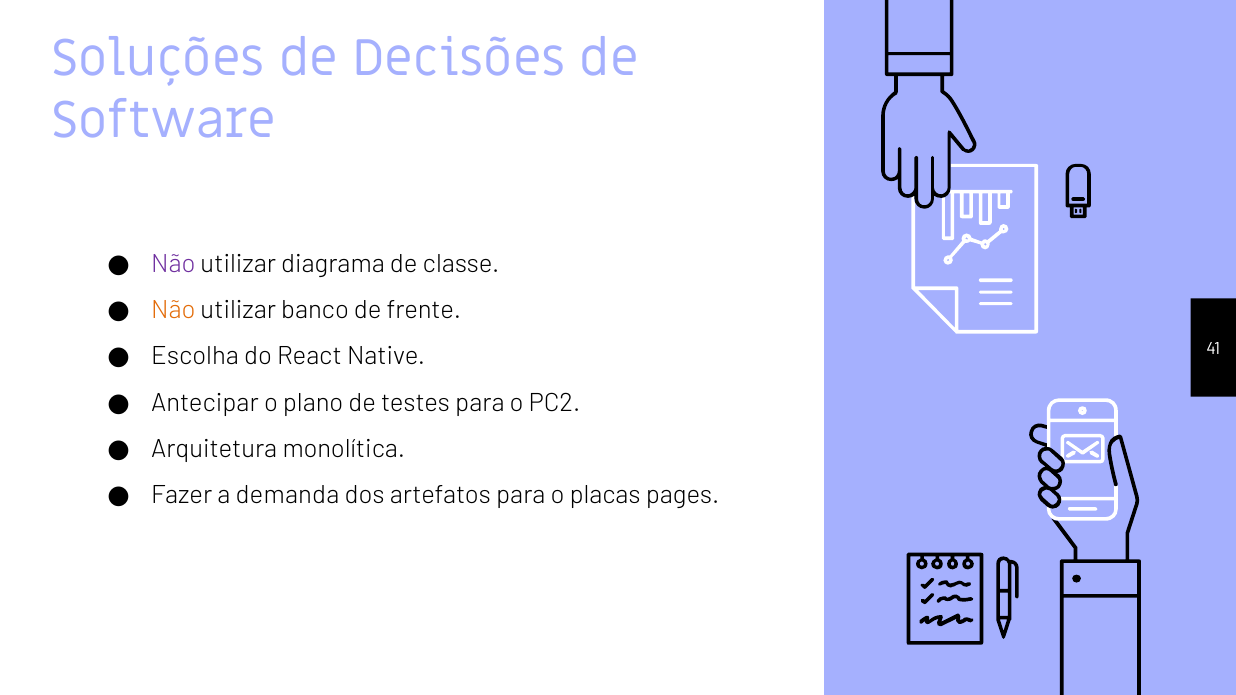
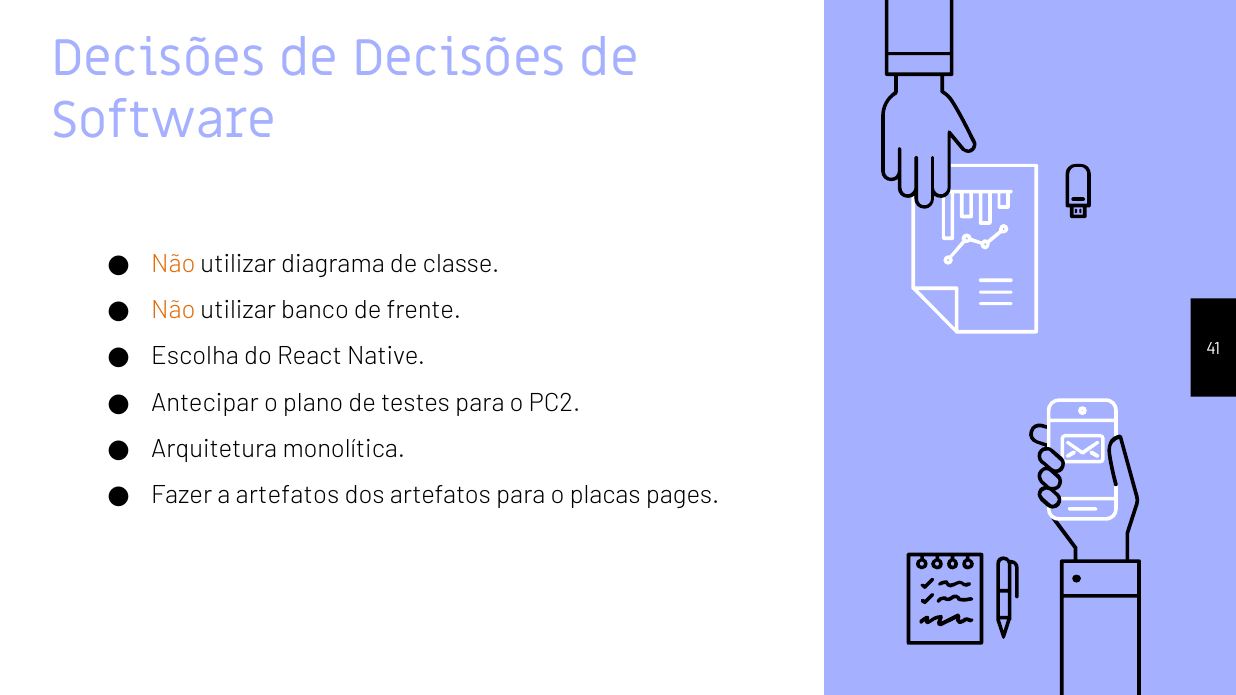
Soluções: Soluções -> Decisões (158, 58)
Não colour: purple -> orange (173, 264)
a demanda: demanda -> artefatos (287, 496)
